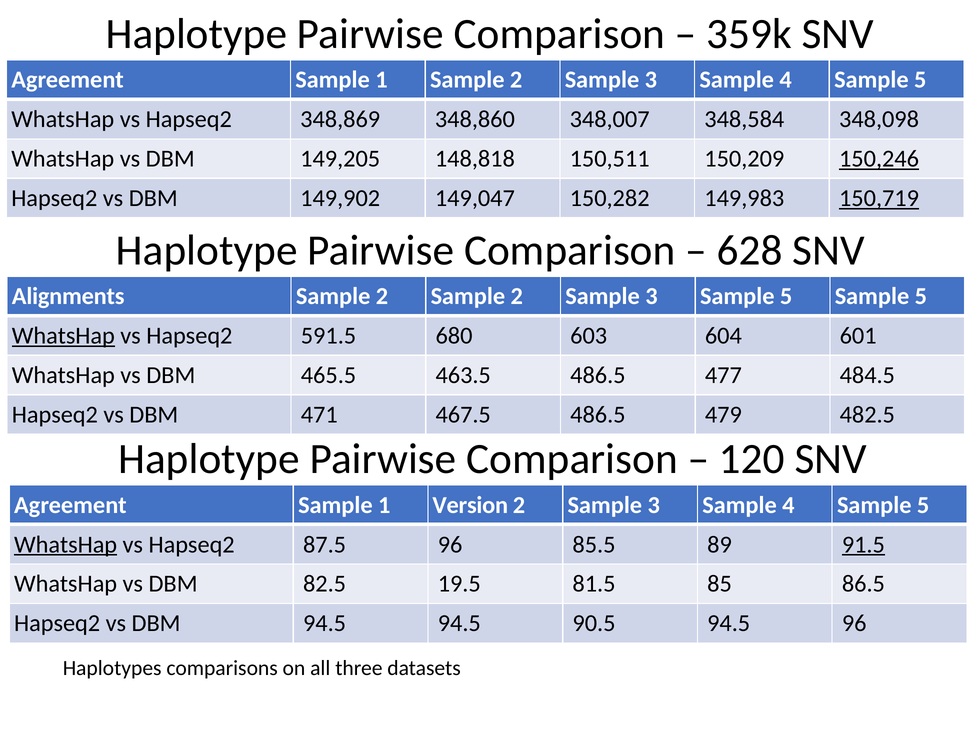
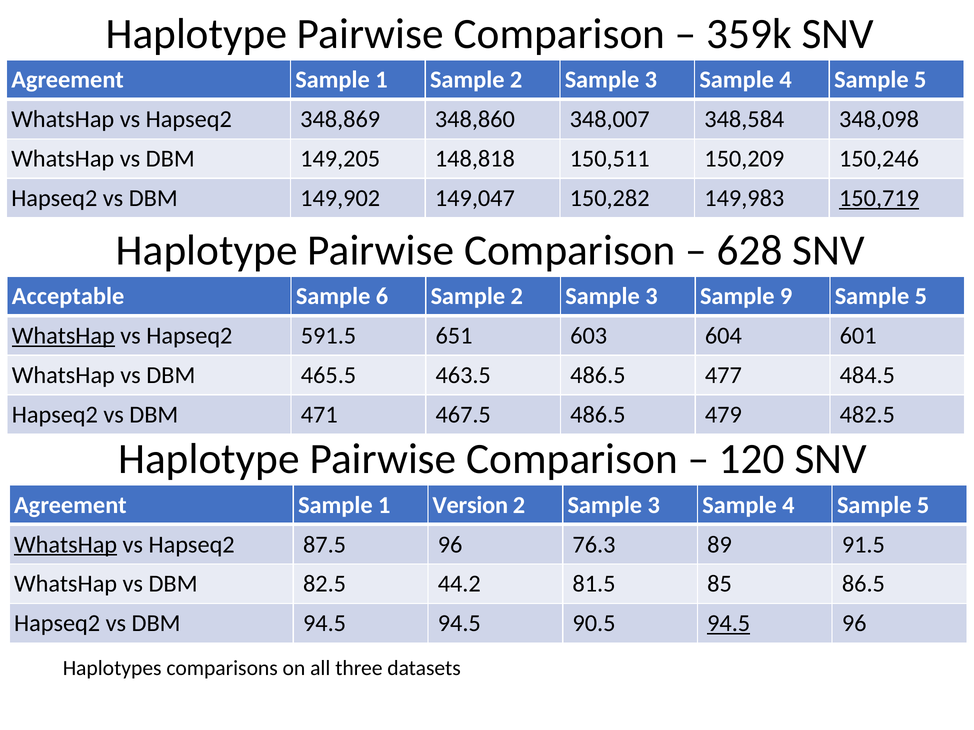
150,246 underline: present -> none (879, 159)
Alignments: Alignments -> Acceptable (68, 297)
2: 2 -> 6 (382, 297)
3 Sample 5: 5 -> 9 (786, 297)
680: 680 -> 651 (454, 336)
85.5: 85.5 -> 76.3 (594, 545)
91.5 underline: present -> none (863, 545)
19.5: 19.5 -> 44.2 (459, 584)
94.5 underline: none -> present (729, 624)
